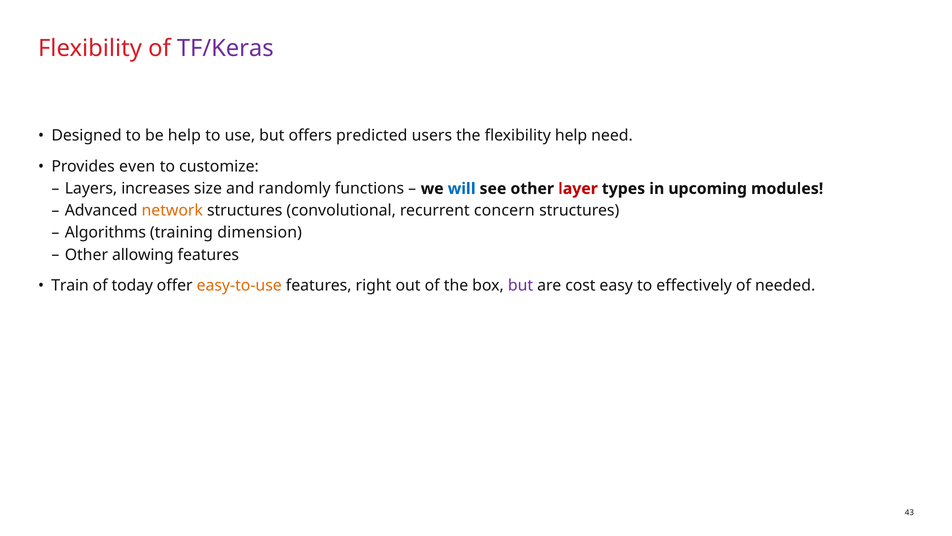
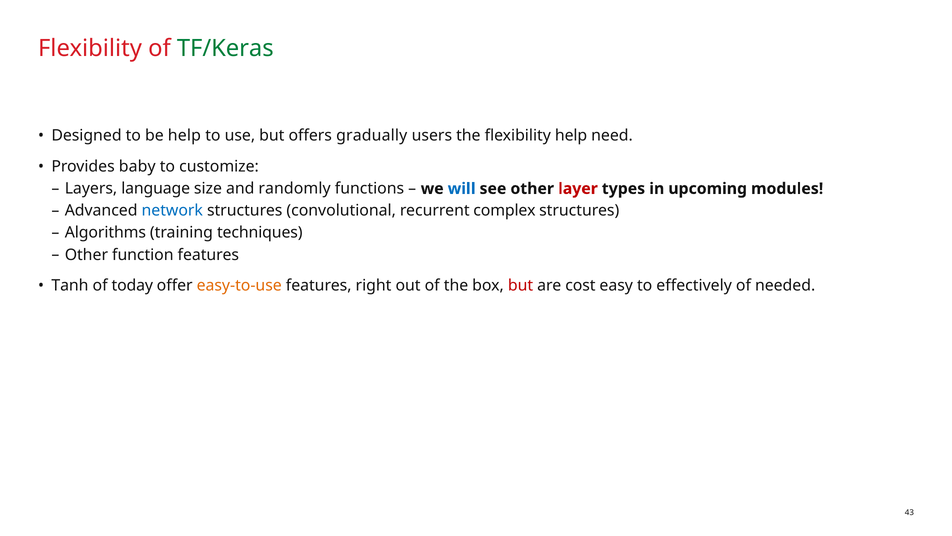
TF/Keras colour: purple -> green (225, 48)
predicted: predicted -> gradually (372, 136)
even: even -> baby (137, 166)
increases: increases -> language (156, 189)
network colour: orange -> blue (172, 211)
concern: concern -> complex (504, 211)
dimension: dimension -> techniques (260, 233)
allowing: allowing -> function (143, 255)
Train: Train -> Tanh (70, 285)
but colour: purple -> red (521, 285)
